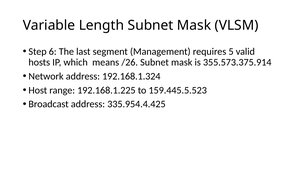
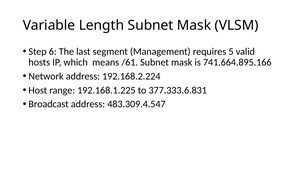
/26: /26 -> /61 (130, 62)
355.573.375.914: 355.573.375.914 -> 741.664.895.166 (237, 62)
192.168.1.324: 192.168.1.324 -> 192.168.2.224 (131, 76)
159.445.5.523: 159.445.5.523 -> 377.333.6.831 (178, 90)
335.954.4.425: 335.954.4.425 -> 483.309.4.547 (136, 104)
